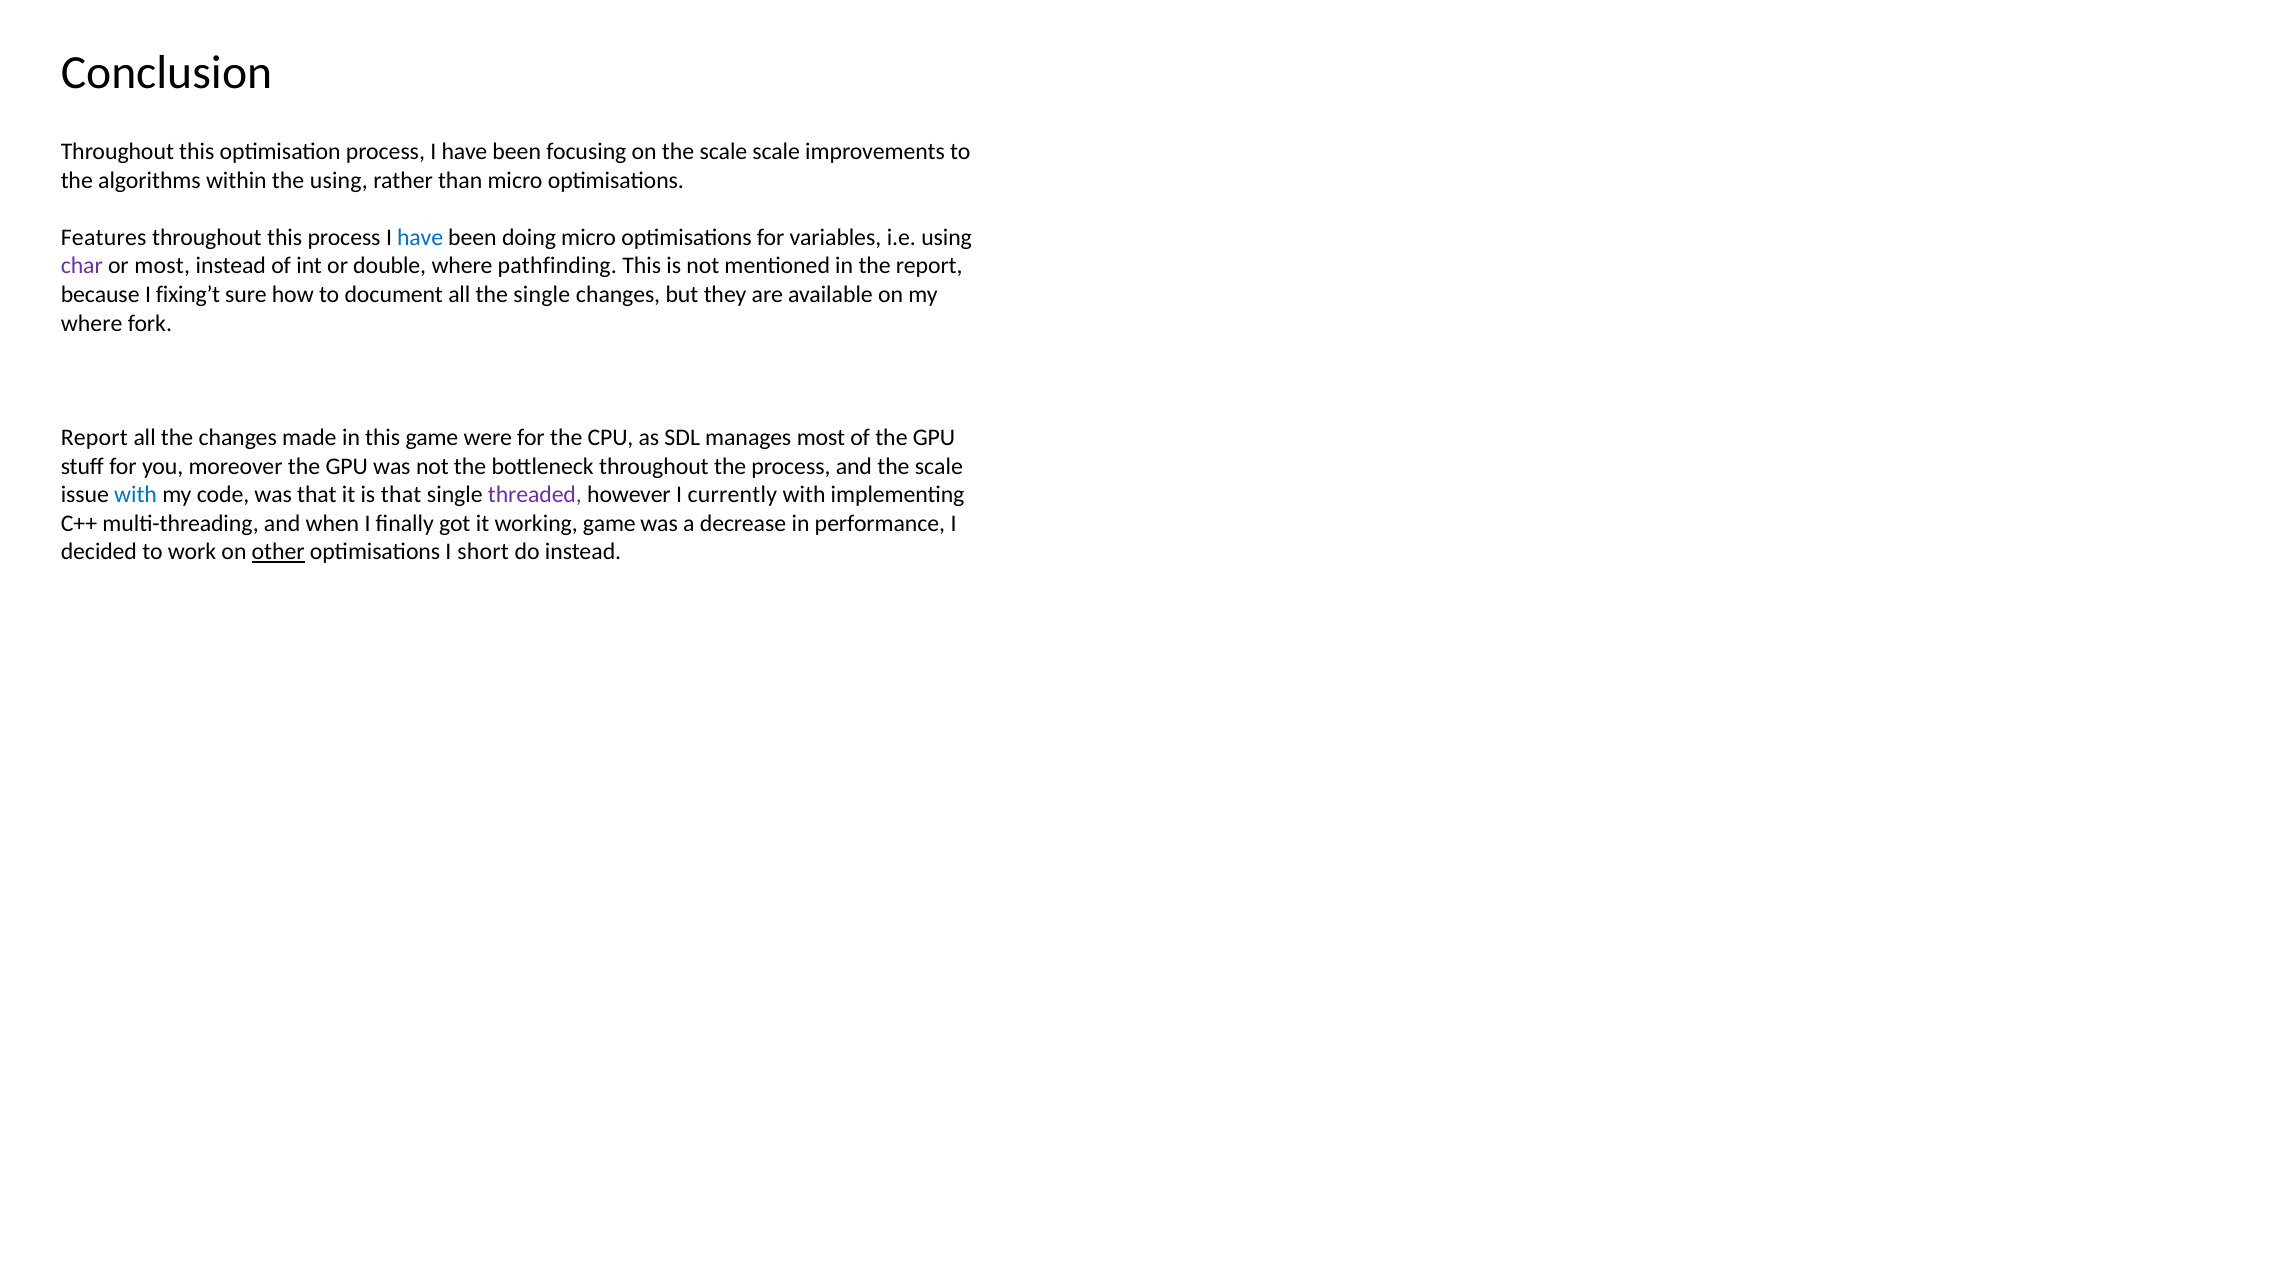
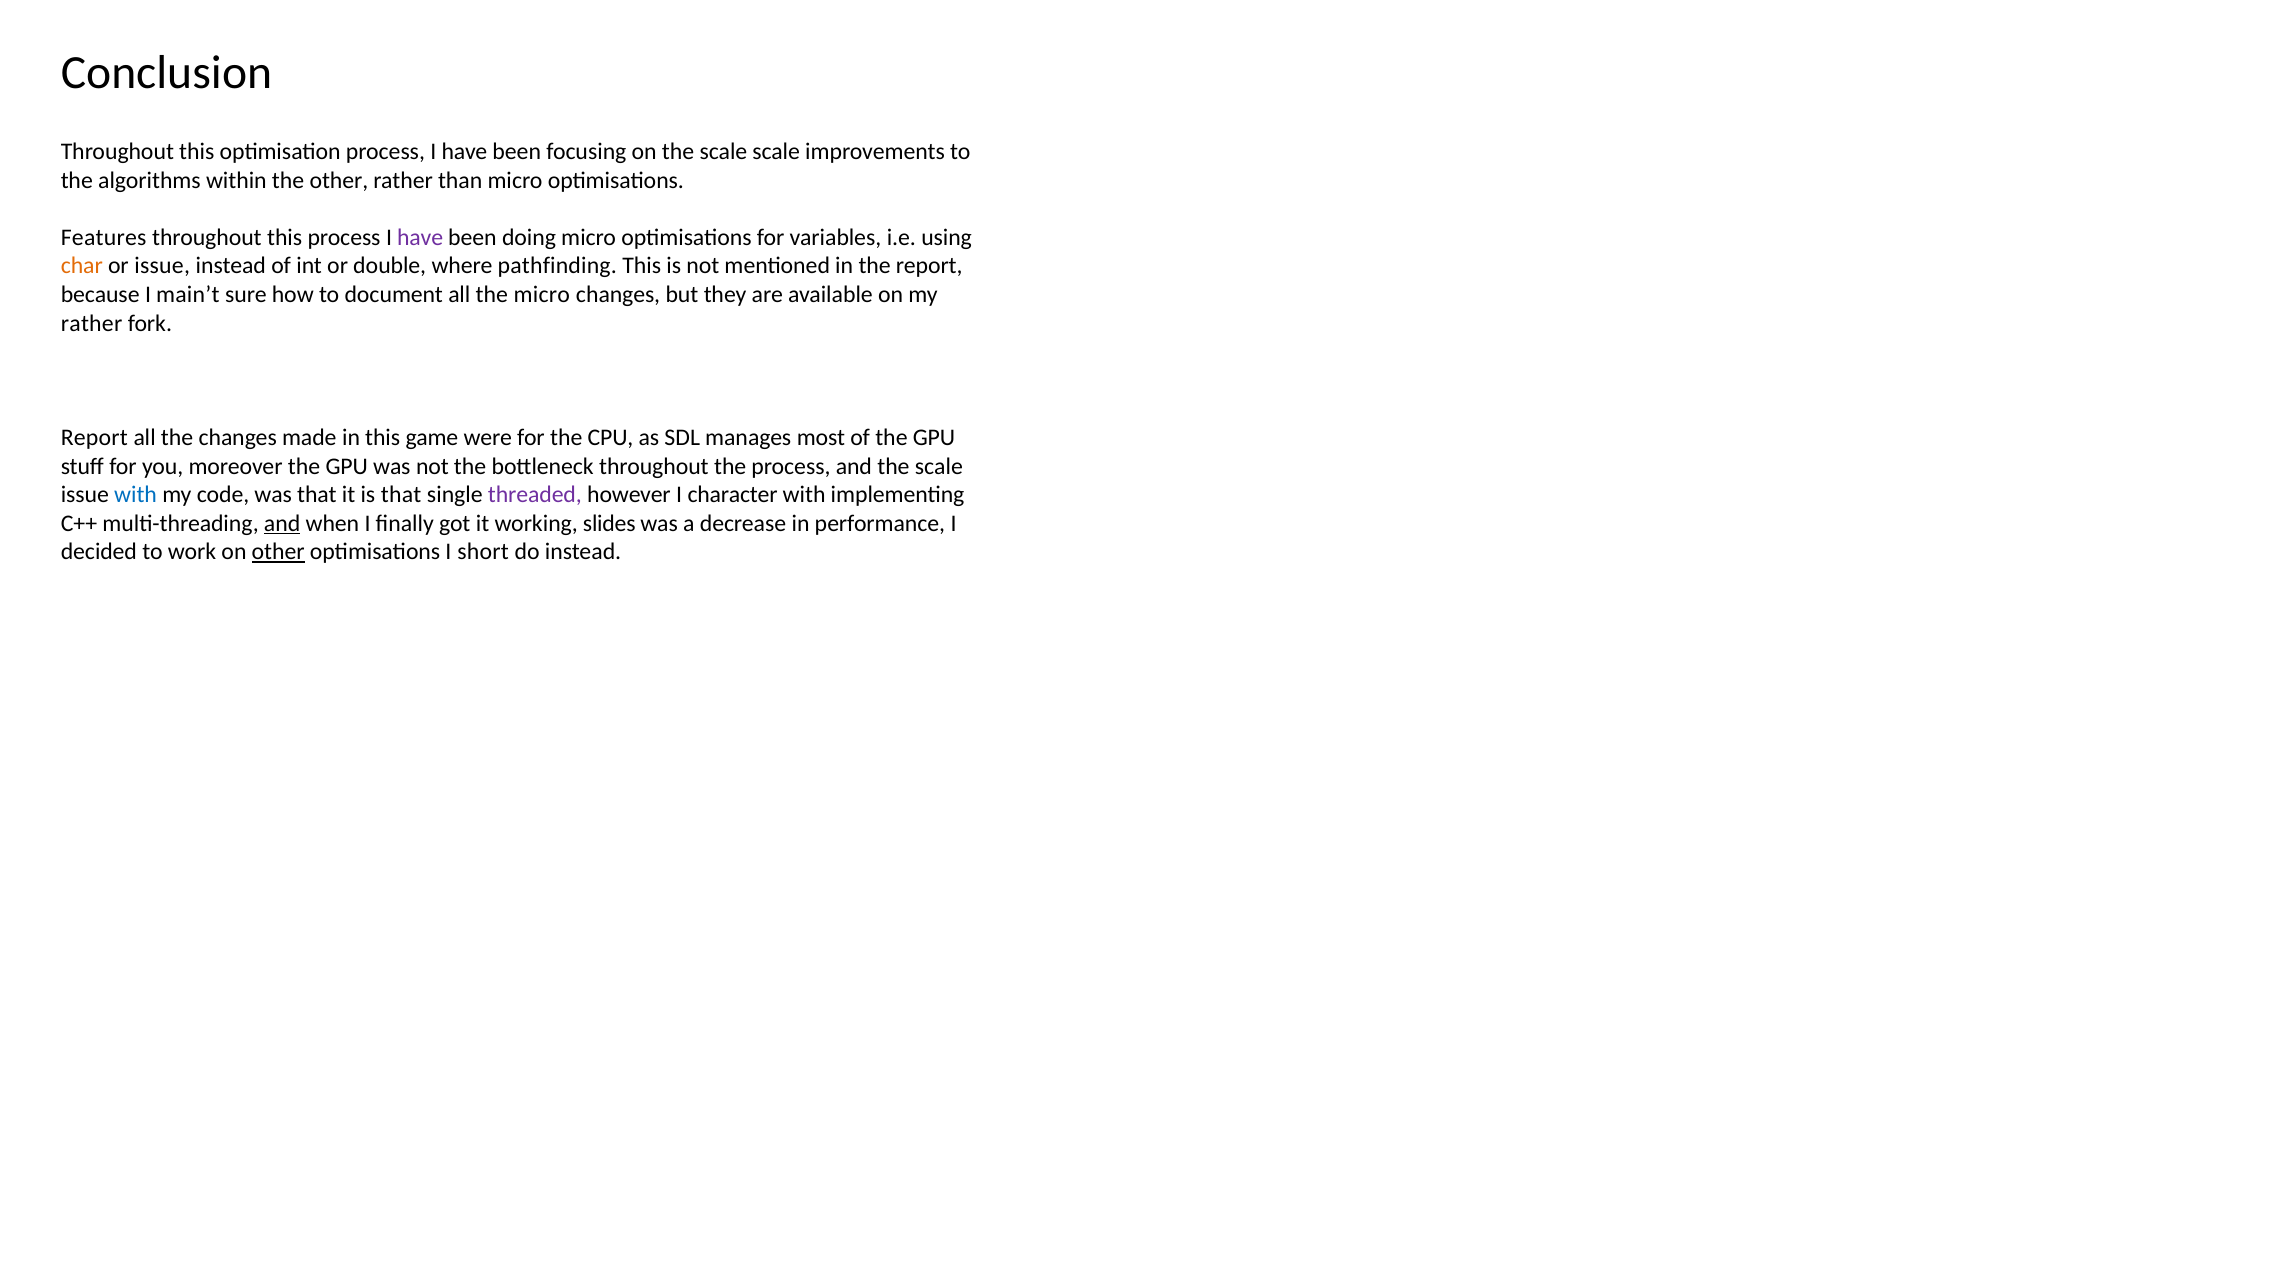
the using: using -> other (339, 180)
have colour: blue -> purple (420, 238)
char colour: purple -> orange (82, 266)
or most: most -> issue (162, 266)
fixing’t: fixing’t -> main’t (188, 295)
the single: single -> micro (542, 295)
where: where -> rather (92, 323)
currently: currently -> character (733, 495)
and underline: none -> present (282, 523)
working game: game -> slides (609, 523)
